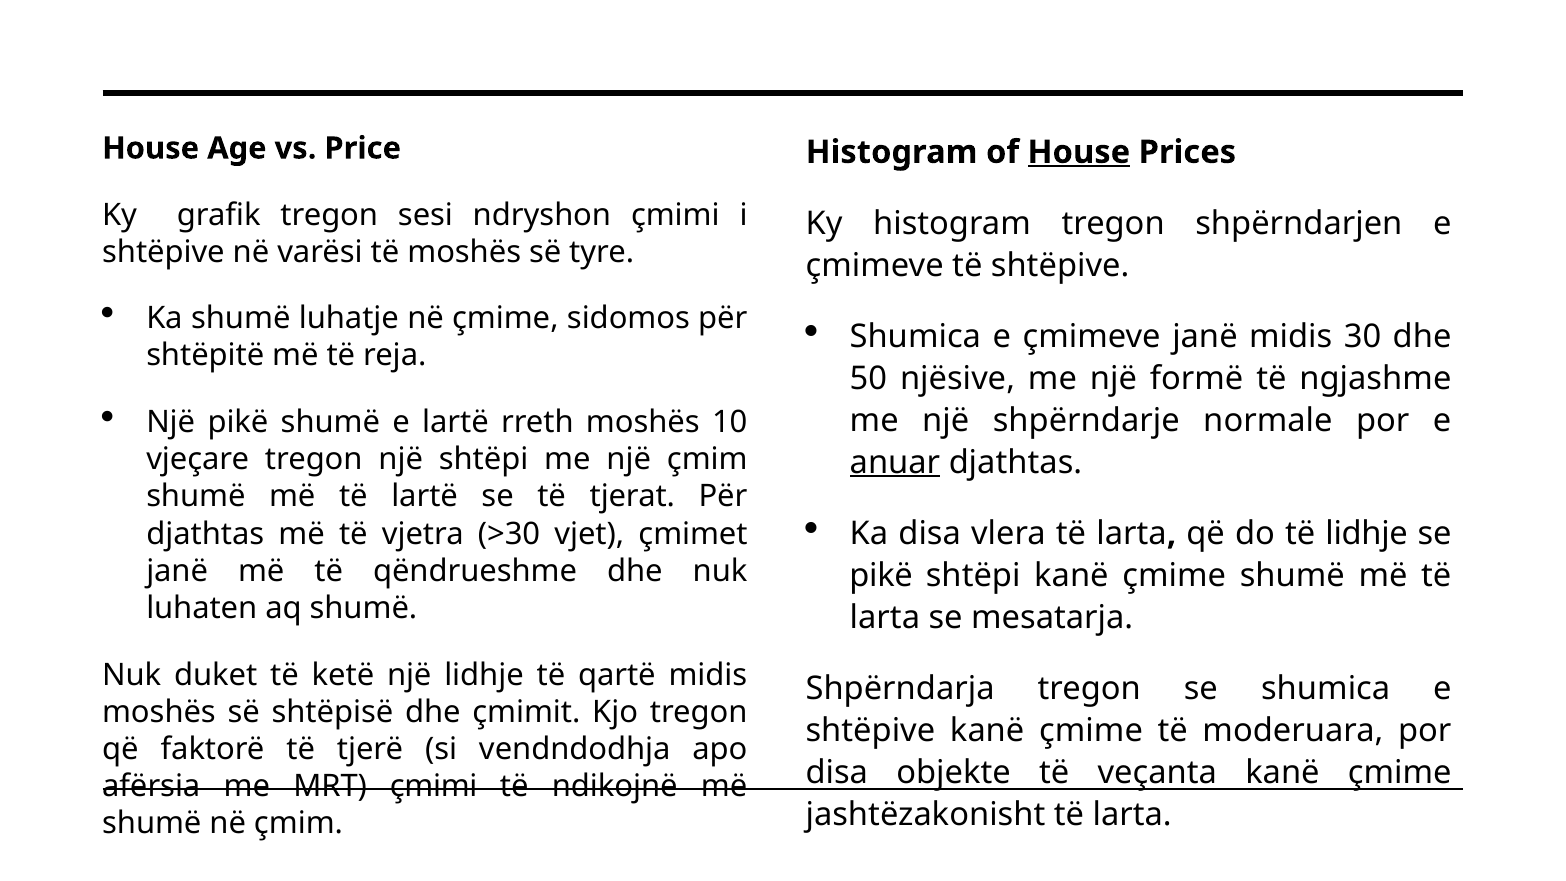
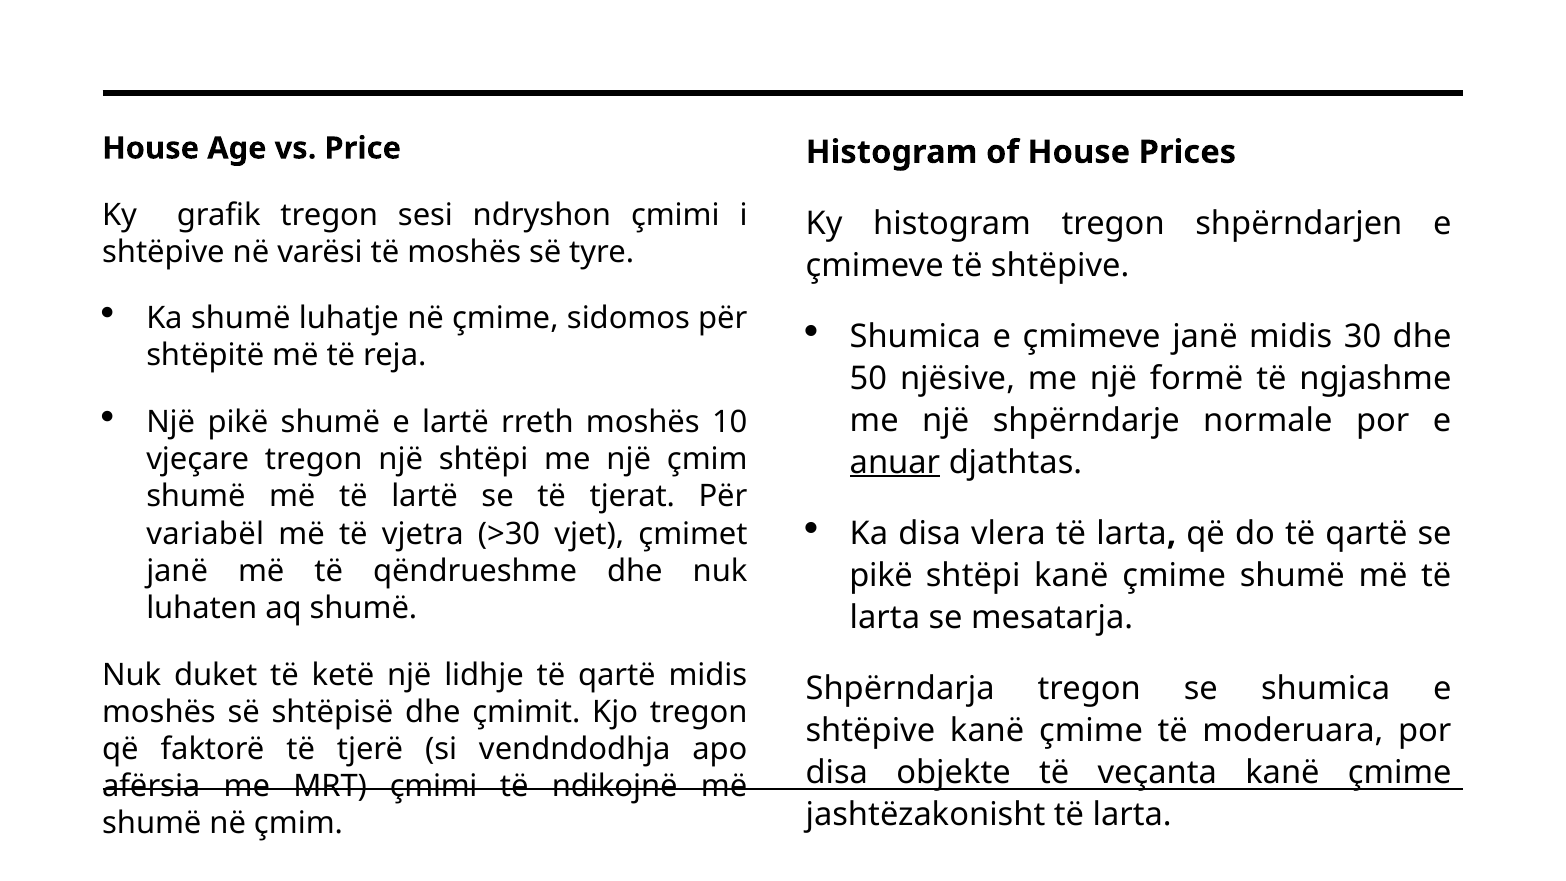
House underline: present -> none (1079, 152)
do të lidhje: lidhje -> qartë (1366, 533)
djathtas: djathtas -> variabël (205, 534)
